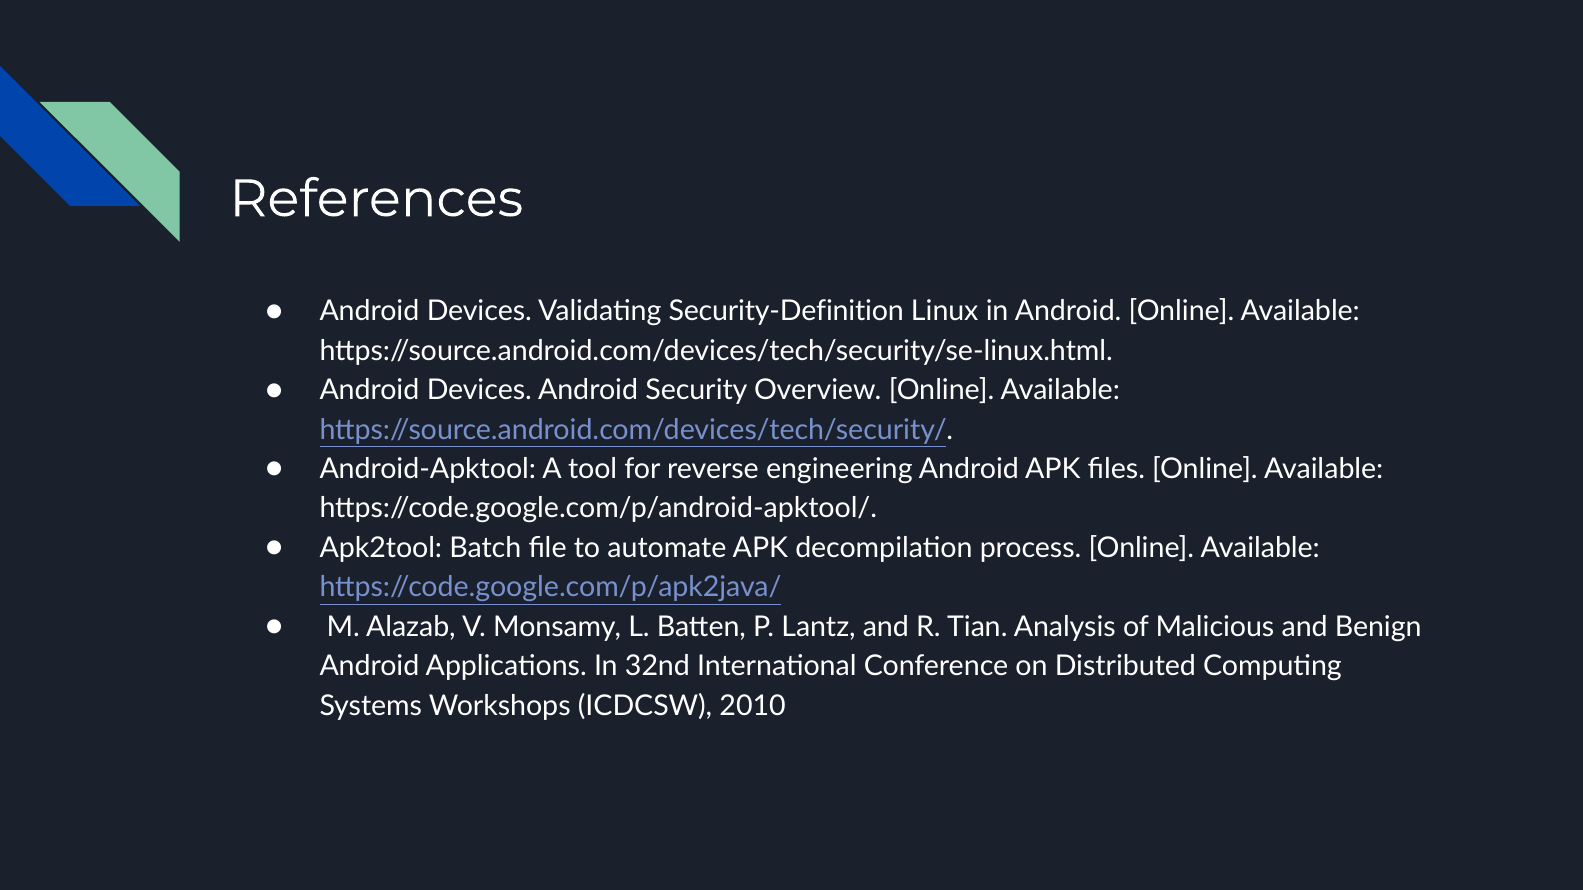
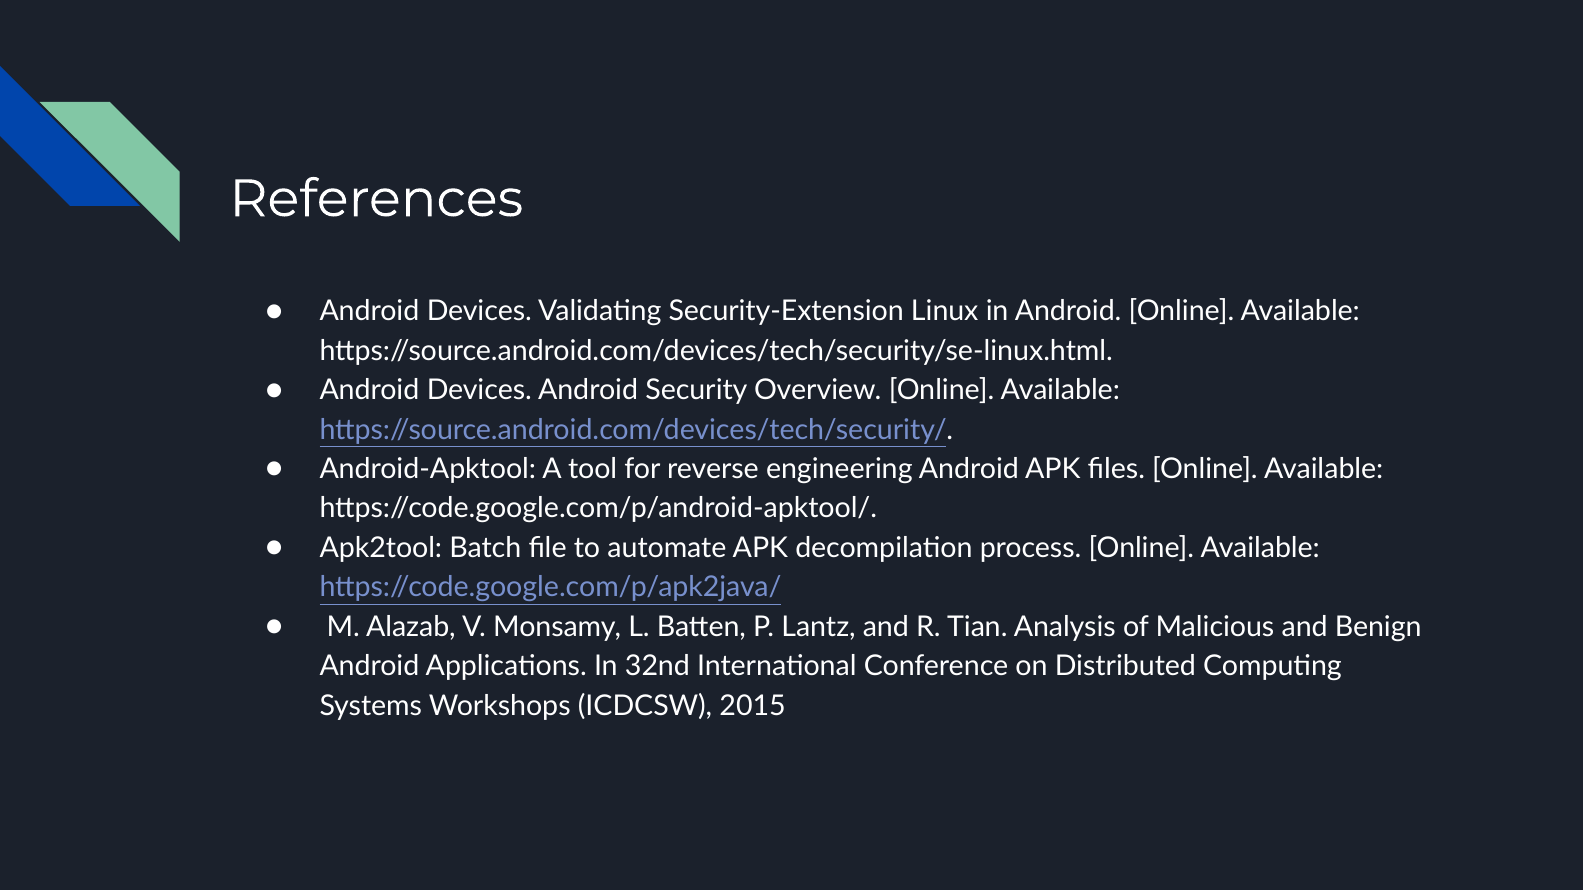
Security-Definition: Security-Definition -> Security-Extension (786, 311)
2010: 2010 -> 2015 (753, 706)
